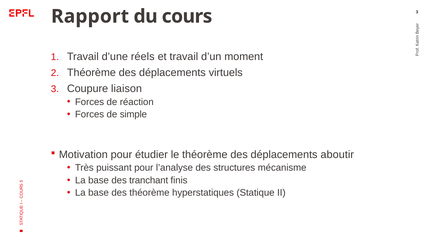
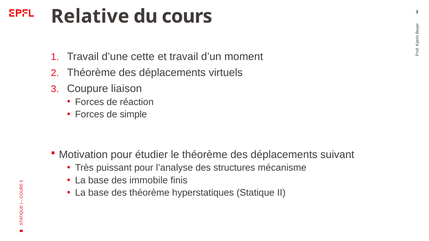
Rapport: Rapport -> Relative (90, 16)
réels: réels -> cette (143, 57)
aboutir: aboutir -> suivant (337, 155)
tranchant: tranchant -> immobile (149, 181)
